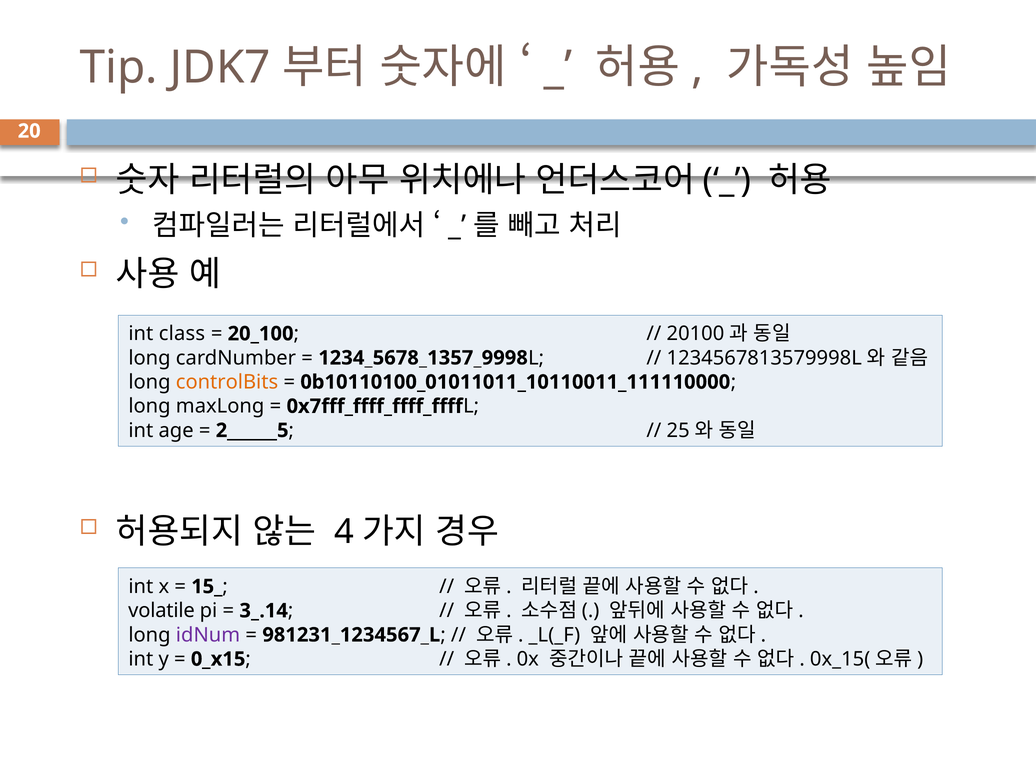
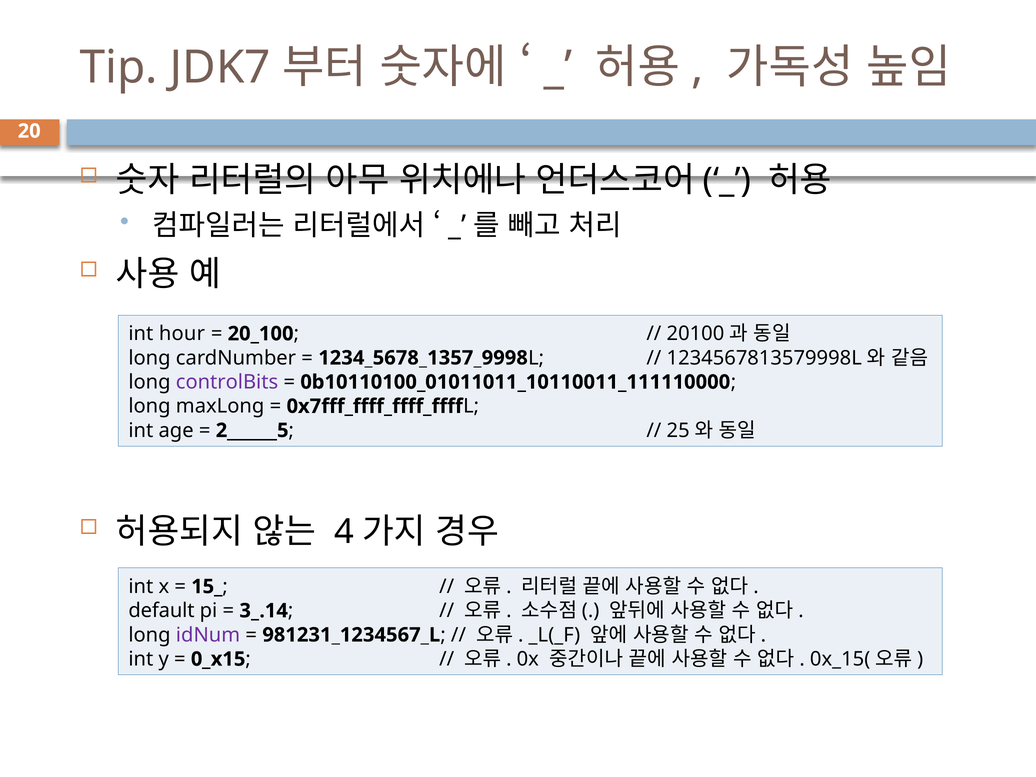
class: class -> hour (182, 334)
controlBits colour: orange -> purple (227, 382)
volatile: volatile -> default (161, 611)
